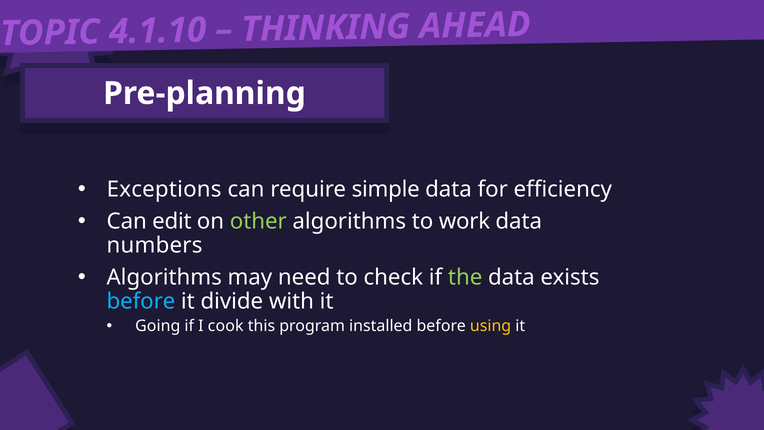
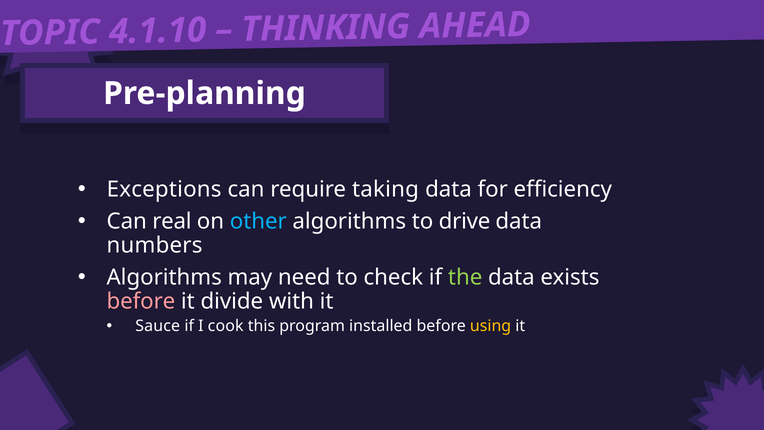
simple: simple -> taking (386, 189)
edit: edit -> real (172, 221)
other colour: light green -> light blue (258, 221)
work: work -> drive (465, 221)
before colour: light blue -> pink (141, 301)
Going: Going -> Sauce (158, 326)
